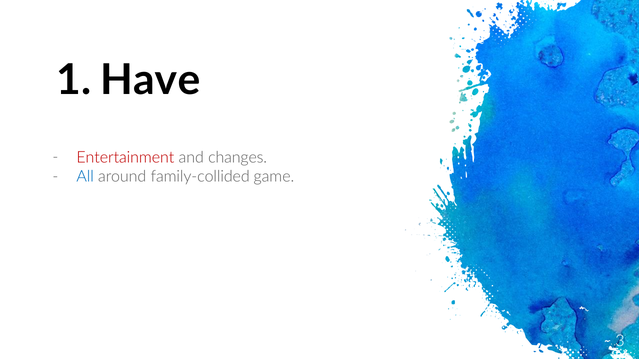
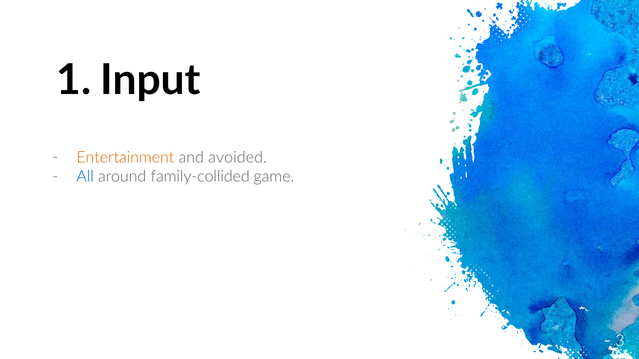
Have: Have -> Input (150, 80)
Entertainment colour: red -> orange (125, 158)
changes: changes -> avoided (238, 158)
